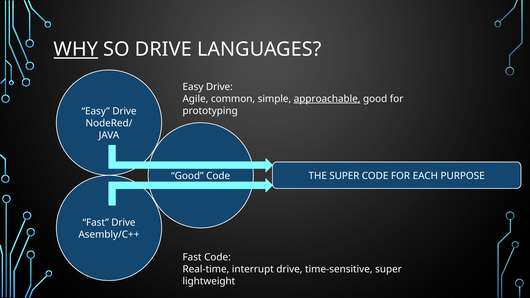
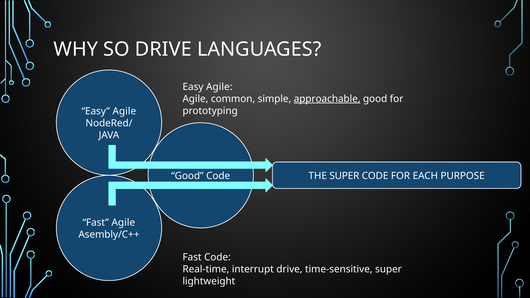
WHY underline: present -> none (76, 49)
Drive: Drive -> Agile (219, 87)
Drive: Drive -> Agile (124, 111)
Fast Drive: Drive -> Agile (123, 223)
